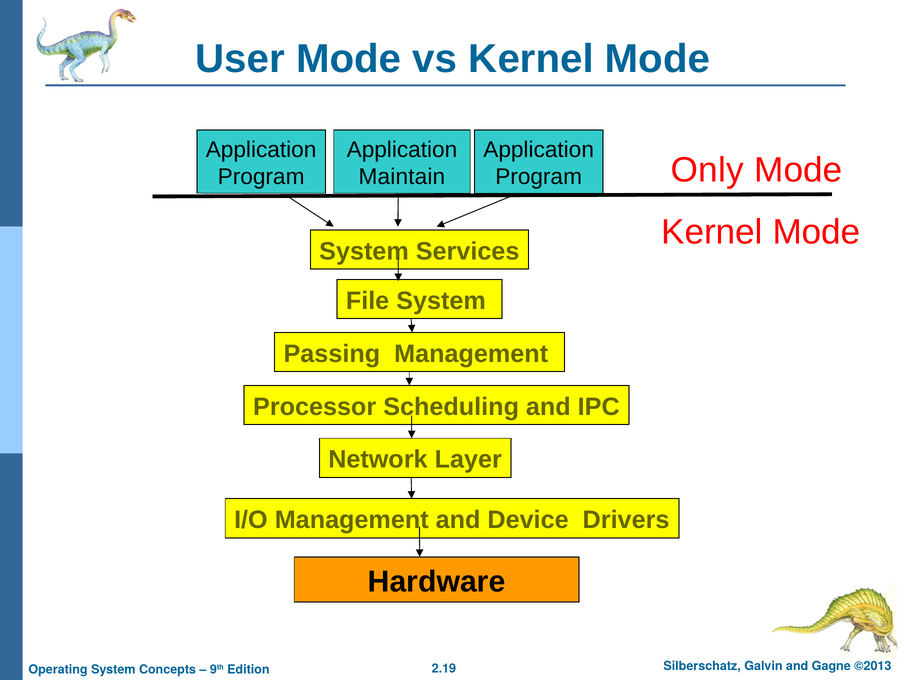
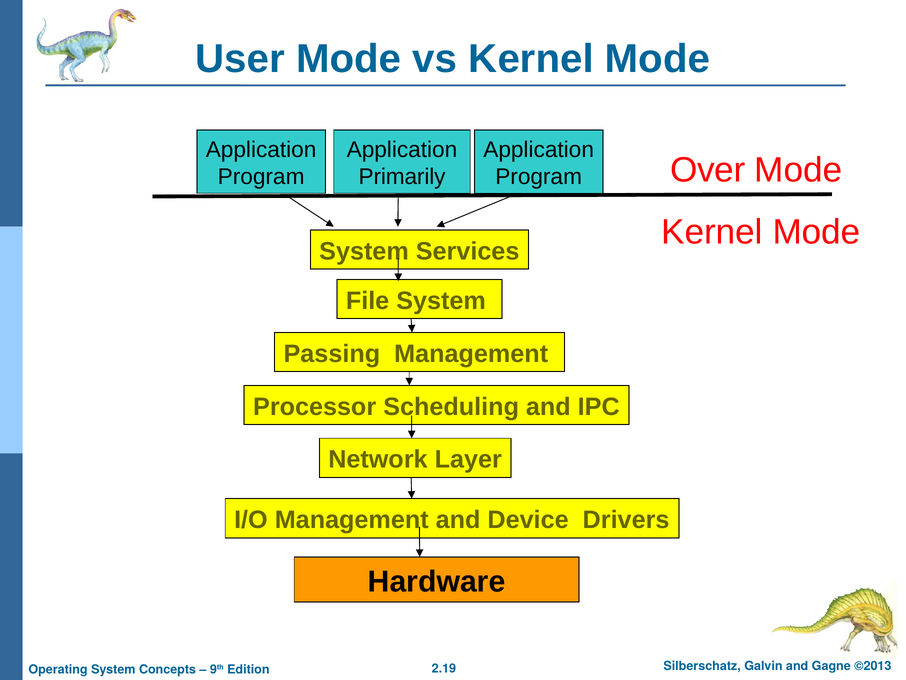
Only: Only -> Over (708, 170)
Maintain: Maintain -> Primarily (402, 177)
